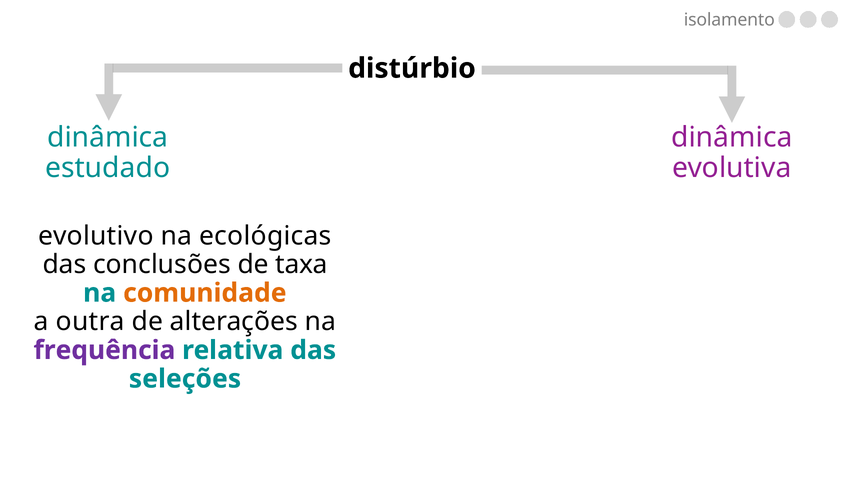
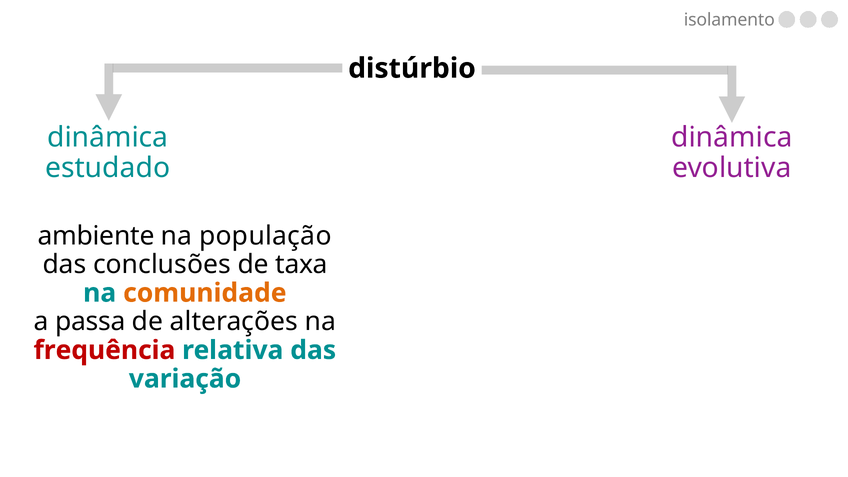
evolutivo: evolutivo -> ambiente (96, 236)
ecológicas: ecológicas -> população (265, 236)
outra: outra -> passa (90, 322)
frequência colour: purple -> red (104, 350)
seleções: seleções -> variação (185, 379)
